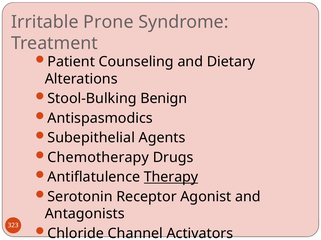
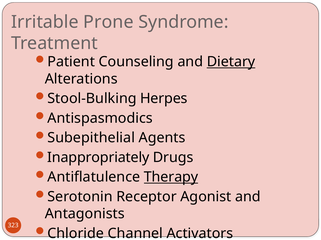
Dietary underline: none -> present (231, 62)
Benign: Benign -> Herpes (164, 99)
Chemotherapy: Chemotherapy -> Inappropriately (98, 158)
